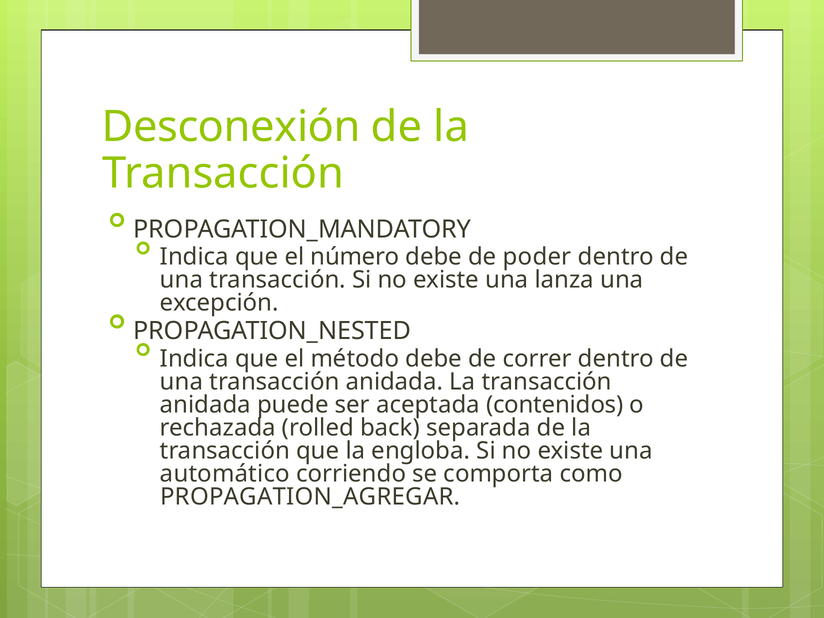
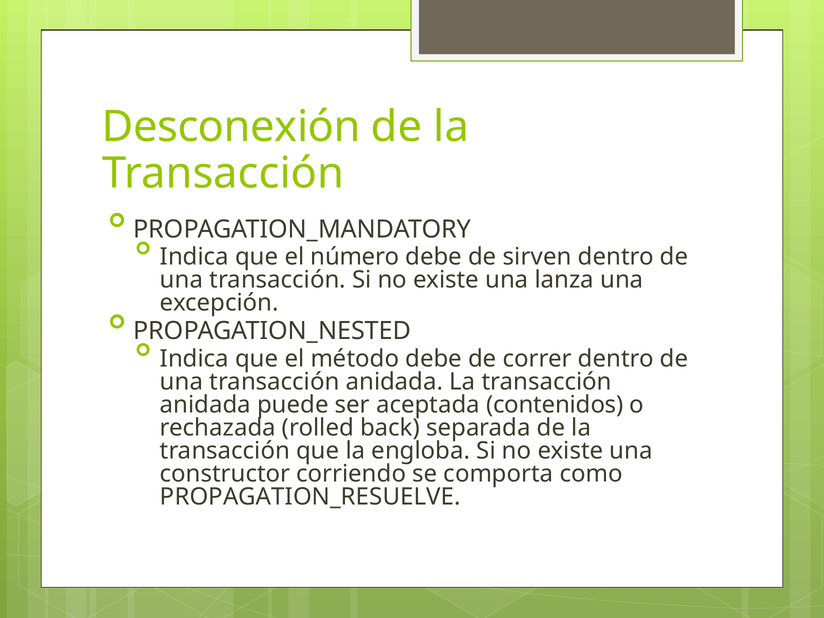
poder: poder -> sirven (537, 257)
automático: automático -> constructor (225, 474)
PROPAGATION_AGREGAR: PROPAGATION_AGREGAR -> PROPAGATION_RESUELVE (310, 497)
